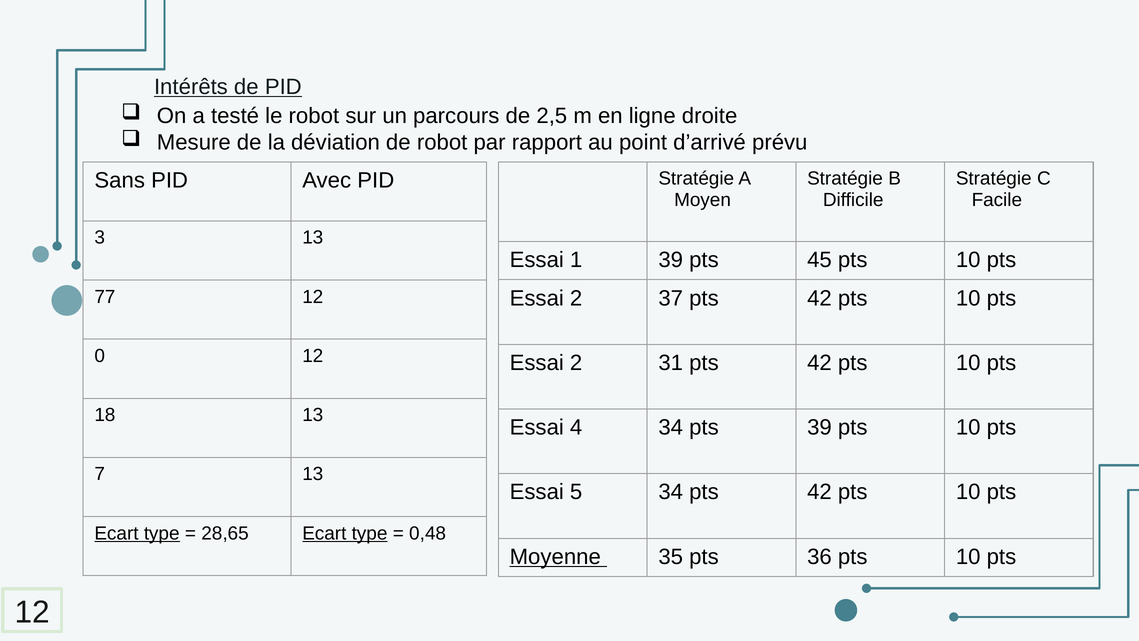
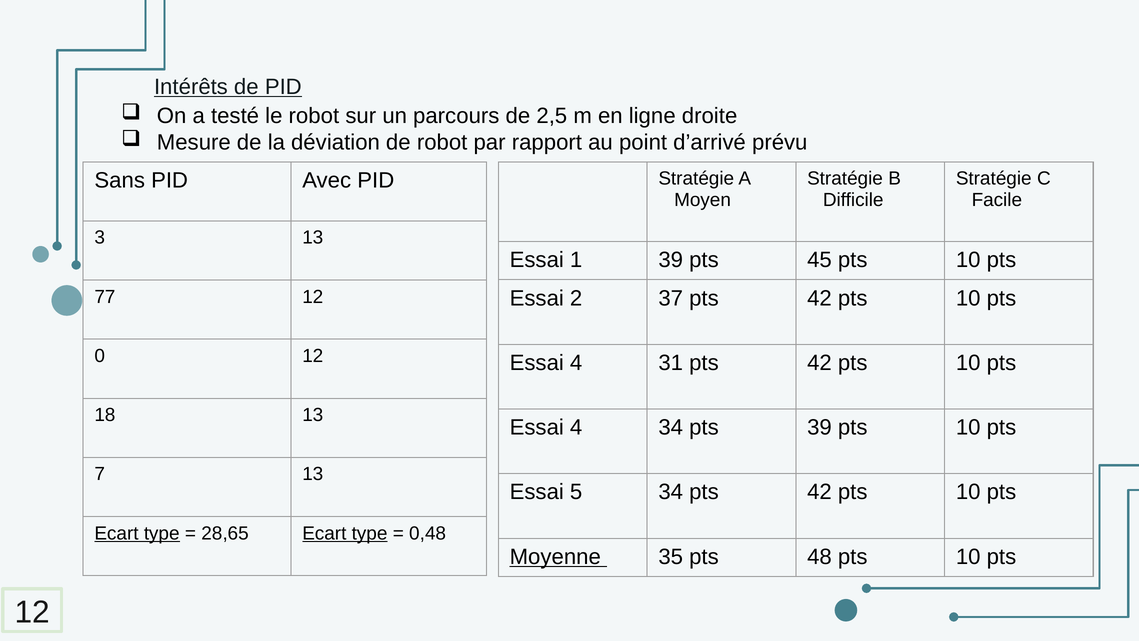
2: 2 -> 4 (576, 363)
36: 36 -> 48 (819, 557)
